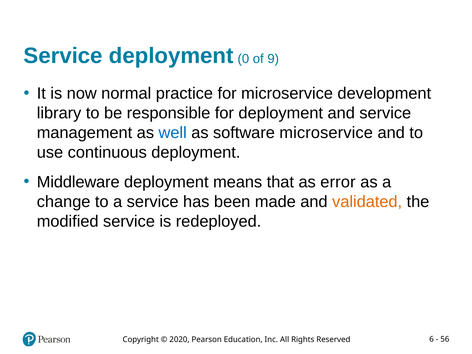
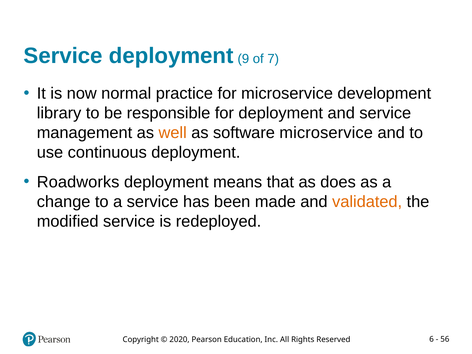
0: 0 -> 9 (243, 59)
9: 9 -> 7 (273, 59)
well colour: blue -> orange (173, 133)
Middleware: Middleware -> Roadworks (78, 182)
error: error -> does (338, 182)
